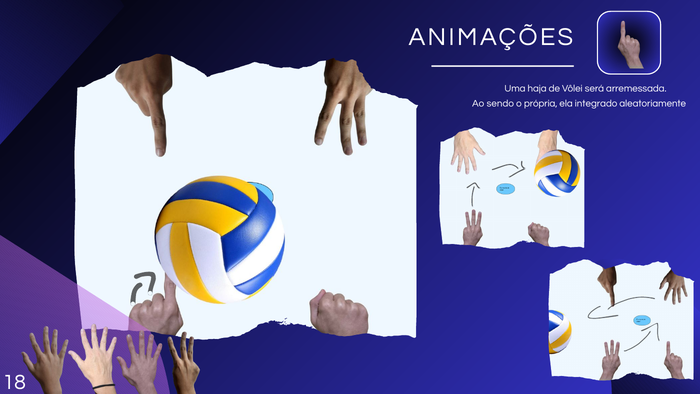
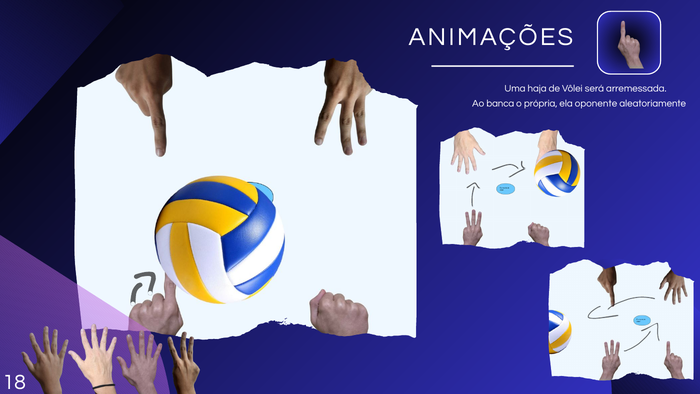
sendo: sendo -> banca (500, 103)
integrado: integrado -> oponente (596, 103)
